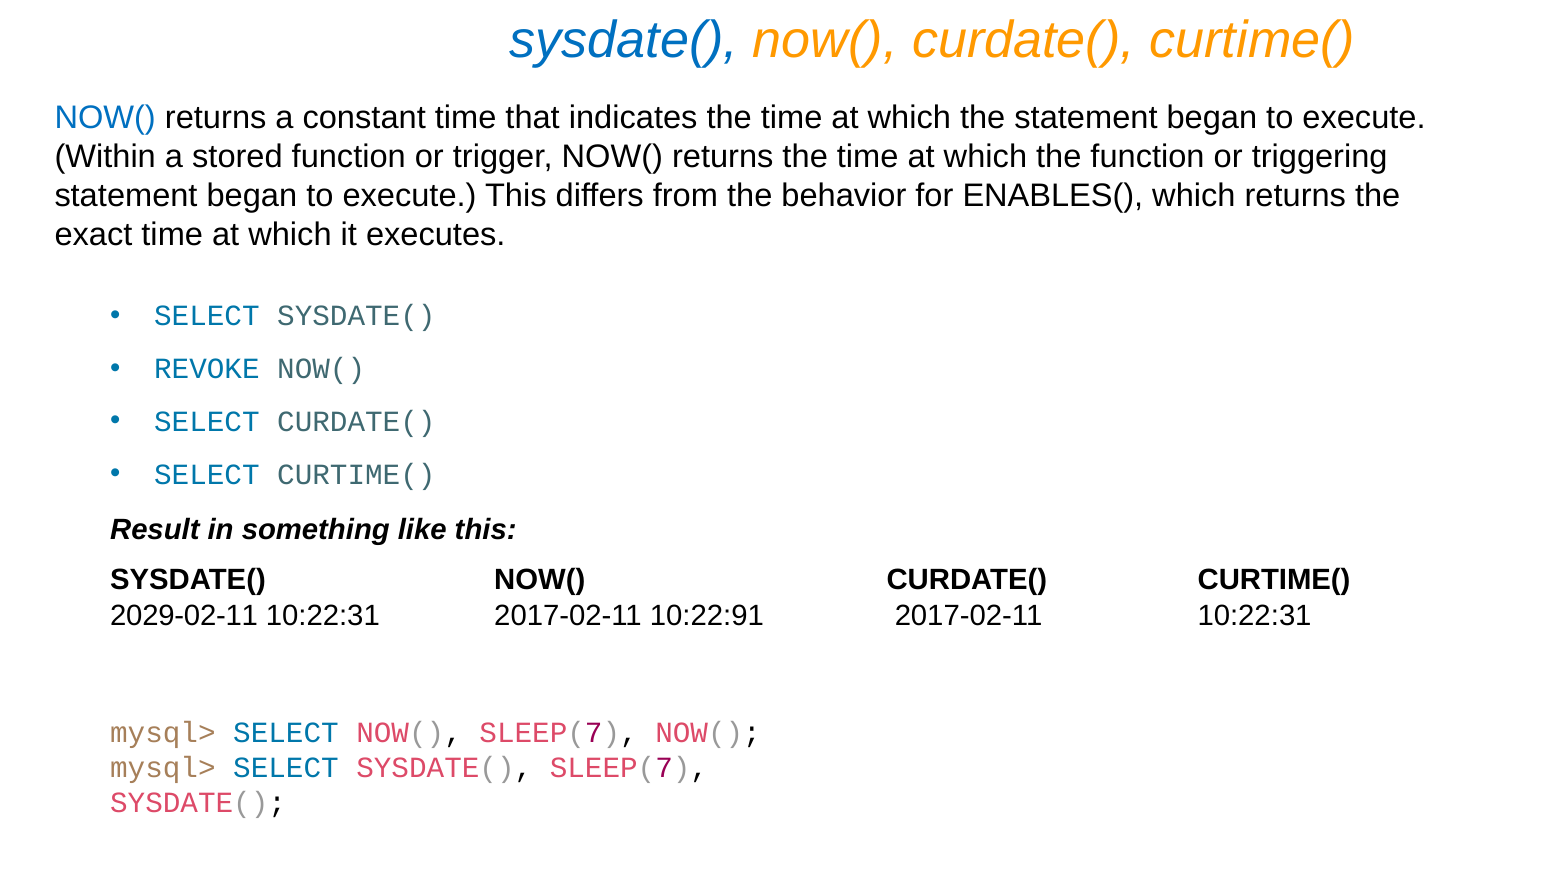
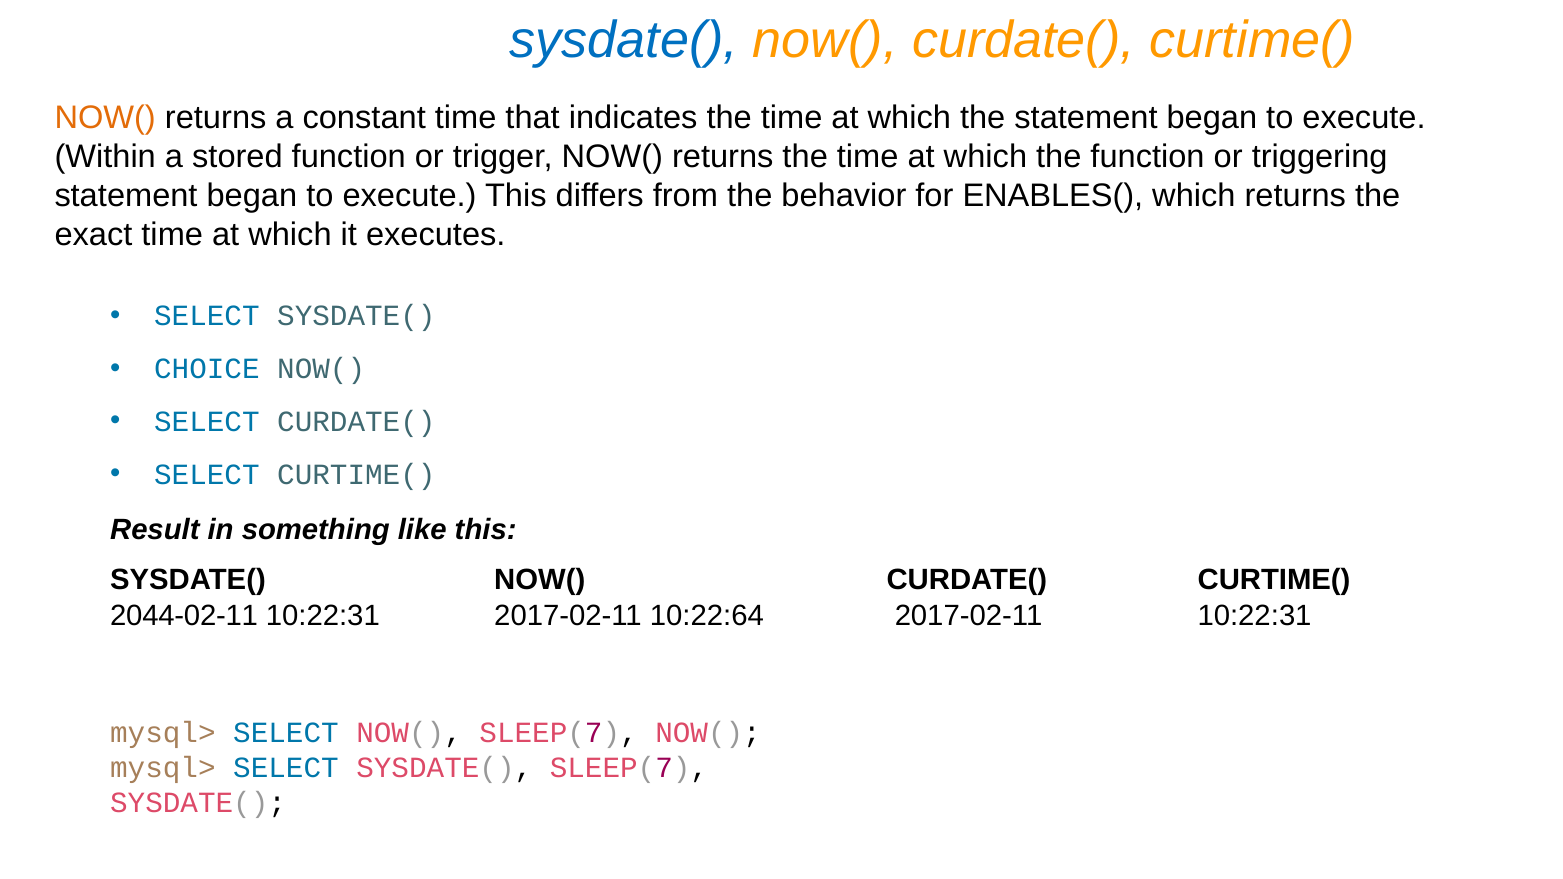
NOW( colour: blue -> orange (105, 118)
REVOKE: REVOKE -> CHOICE (207, 369)
2029-02-11: 2029-02-11 -> 2044-02-11 (184, 615)
10:22:91: 10:22:91 -> 10:22:64 (707, 615)
